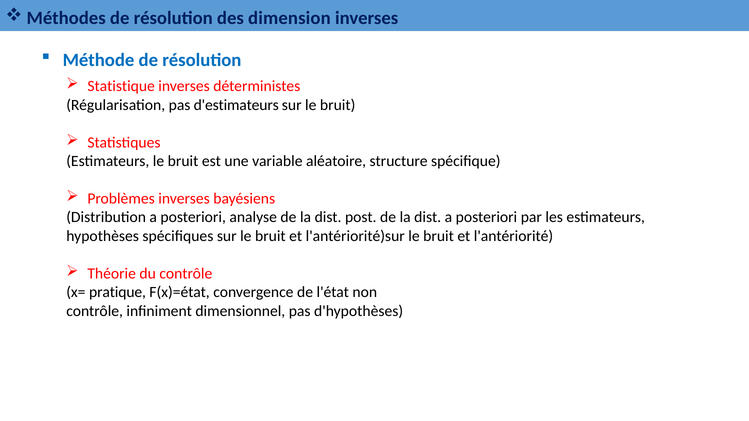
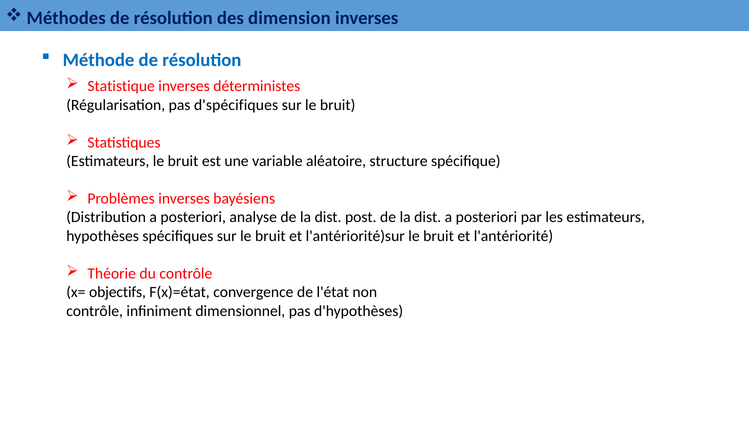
d'estimateurs: d'estimateurs -> d'spécifiques (236, 105)
pratique: pratique -> objectifs (118, 292)
